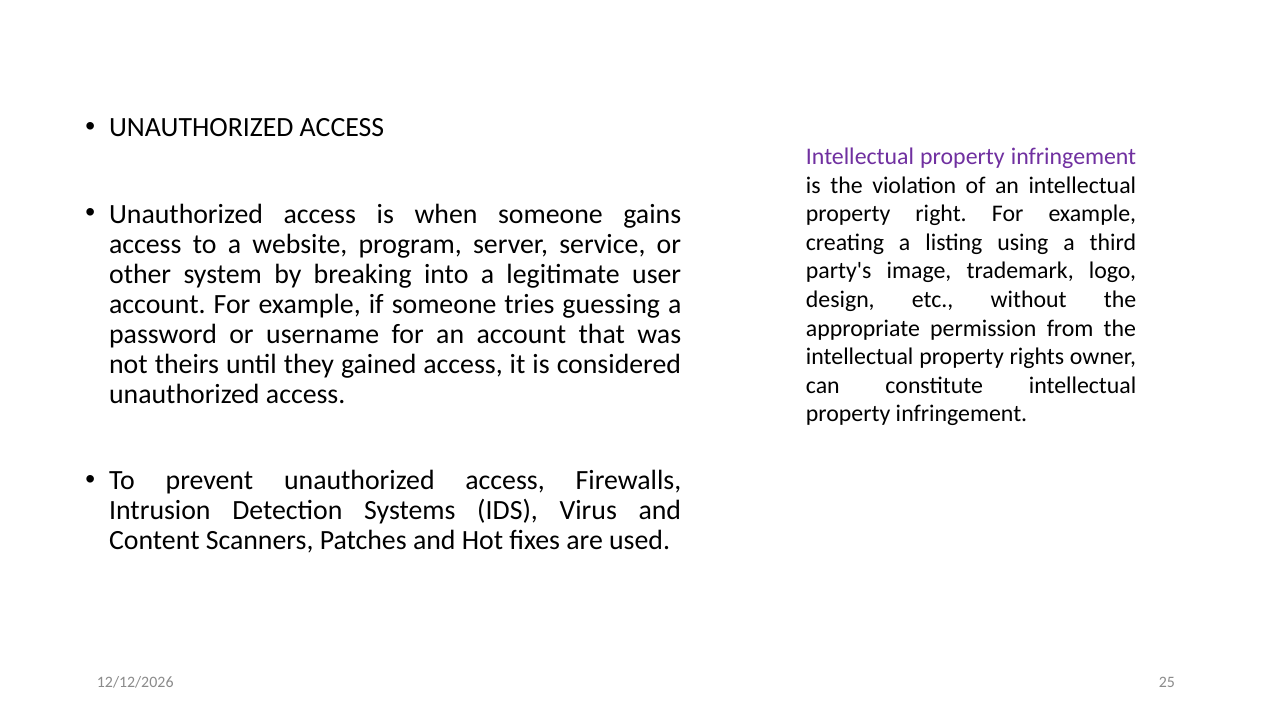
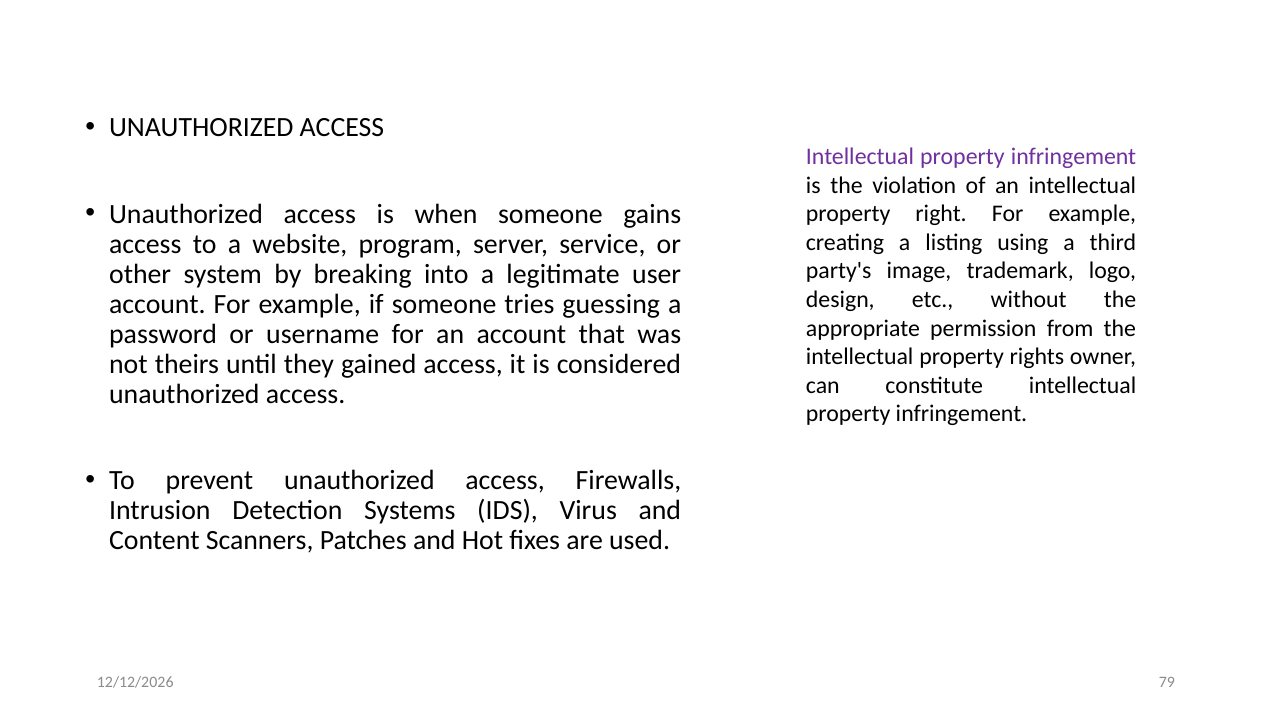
25: 25 -> 79 (1167, 683)
